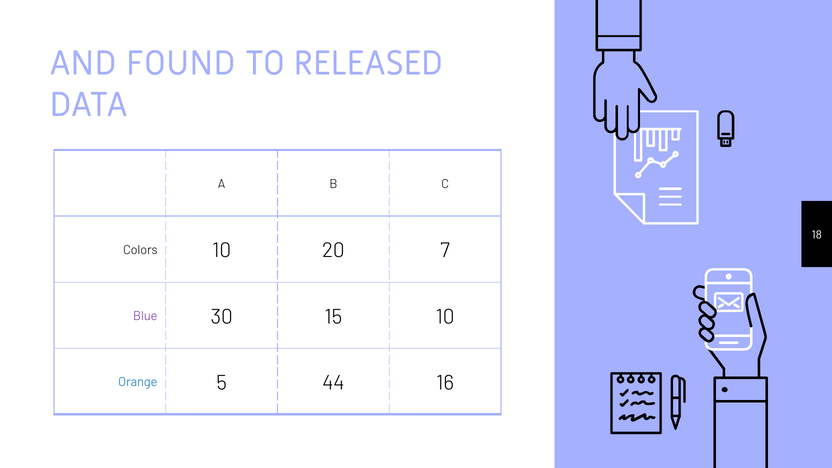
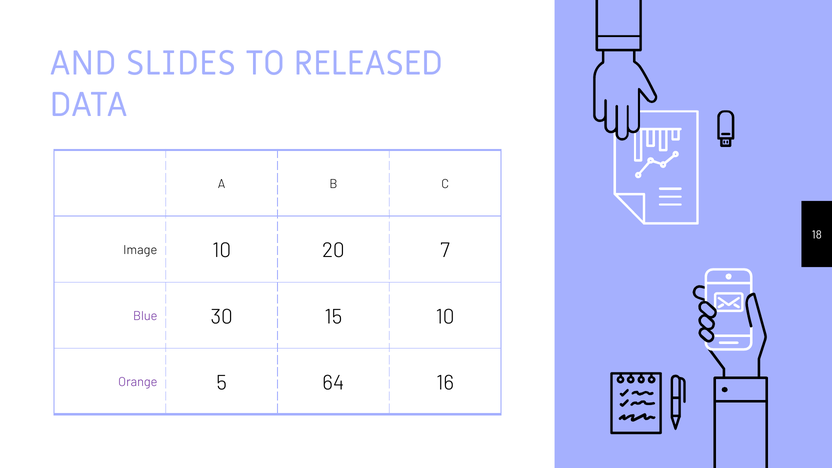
FOUND: FOUND -> SLIDES (181, 63)
Colors: Colors -> Image (140, 250)
Orange colour: blue -> purple (138, 382)
44: 44 -> 64 (333, 383)
